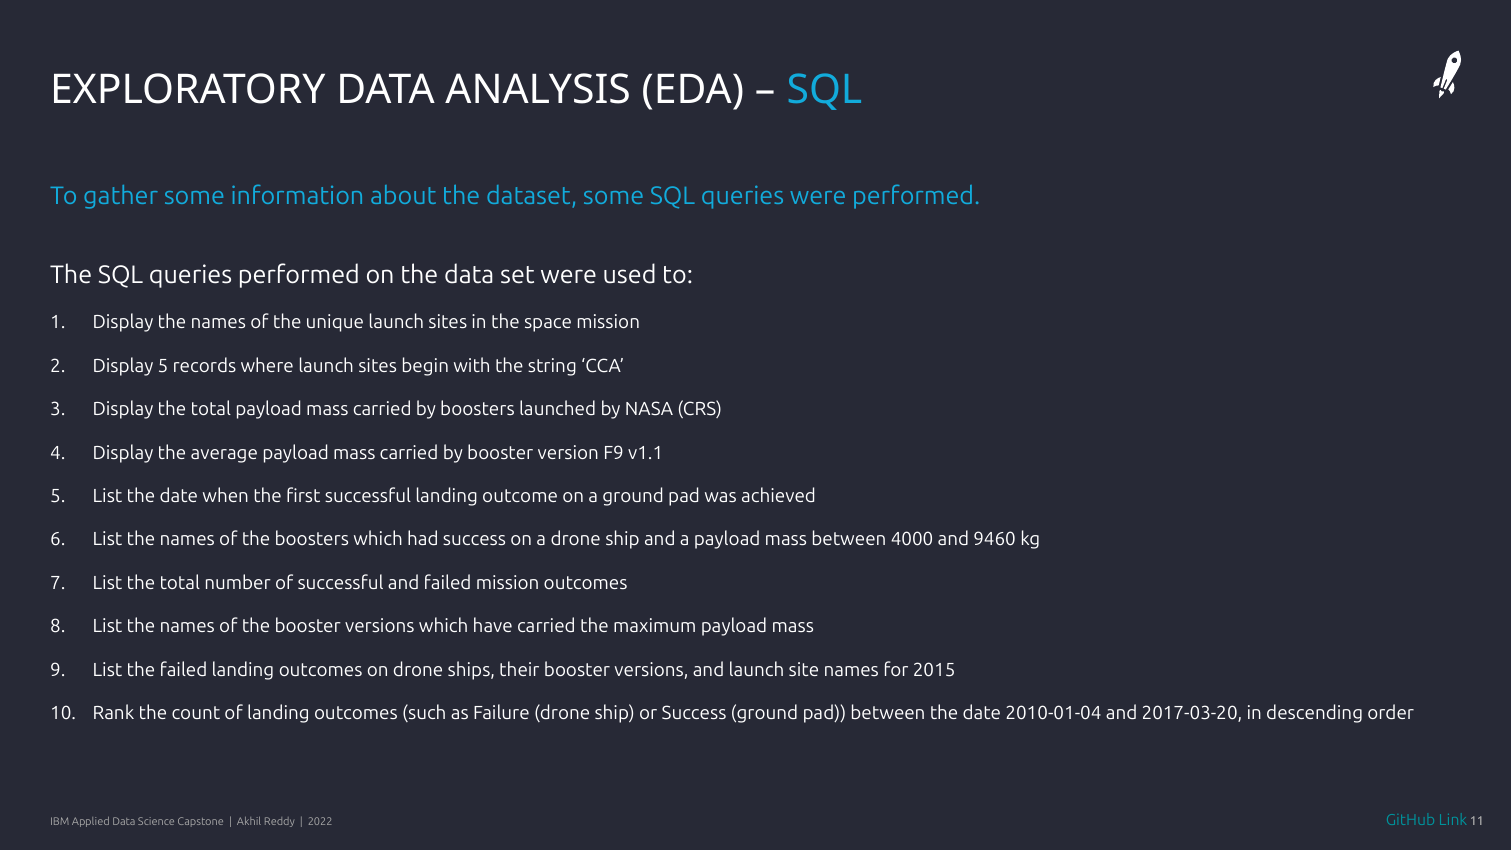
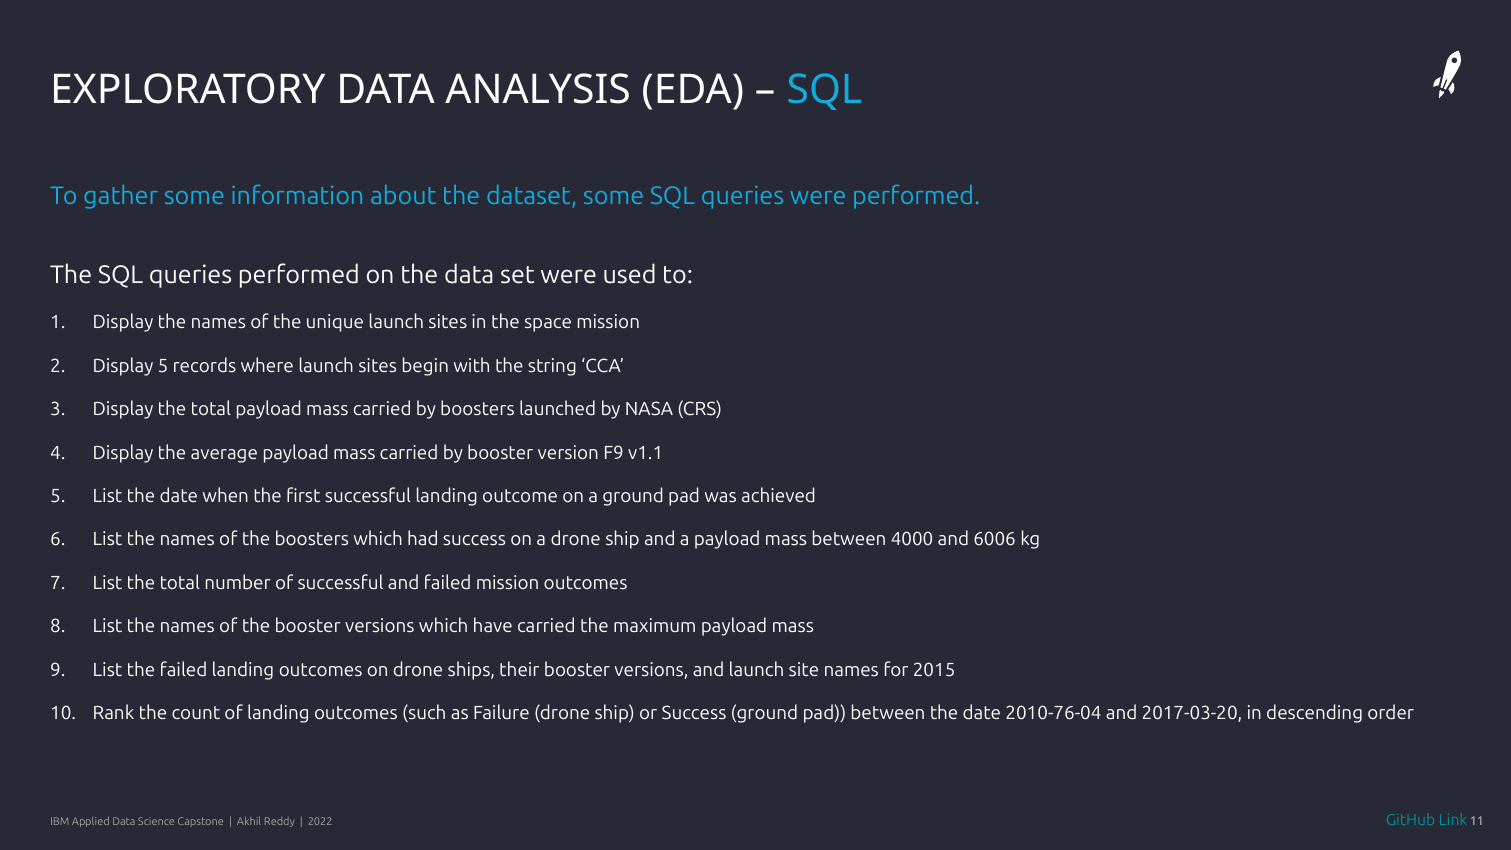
9460: 9460 -> 6006 (995, 540)
2010-01-04: 2010-01-04 -> 2010-76-04 (1053, 714)
